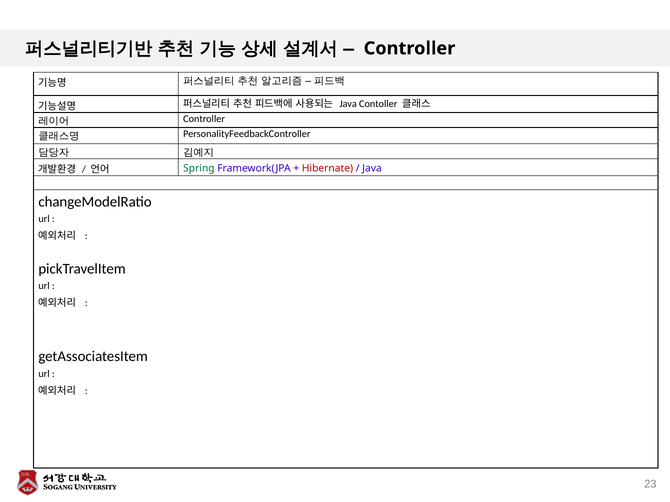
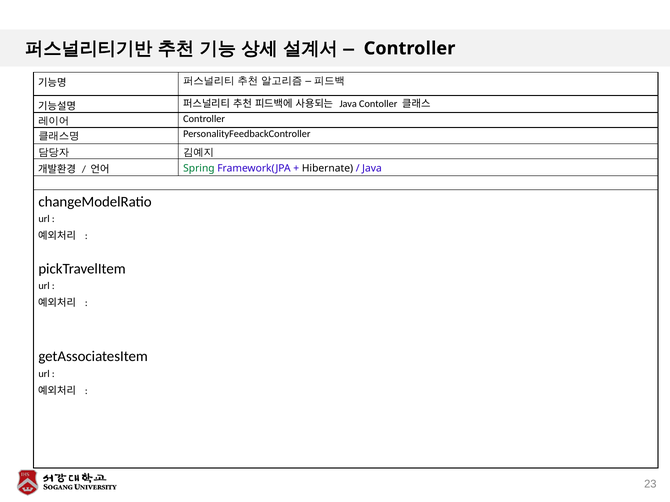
Hibernate colour: red -> black (328, 169)
